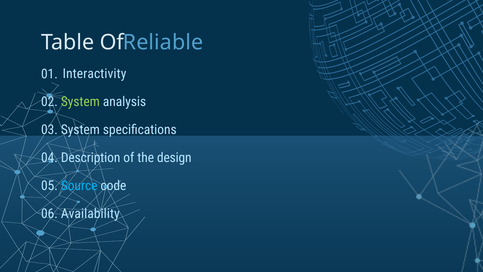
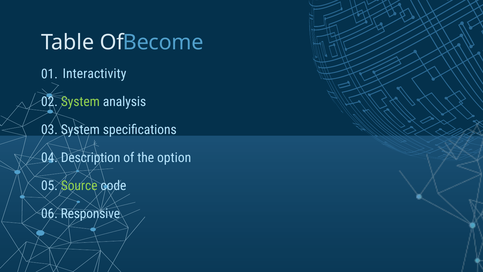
Reliable: Reliable -> Become (163, 42)
design: design -> option (174, 158)
Source colour: light blue -> light green (79, 186)
Availability: Availability -> Responsive (90, 214)
